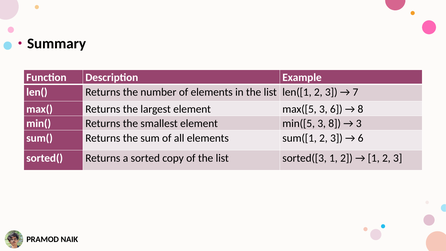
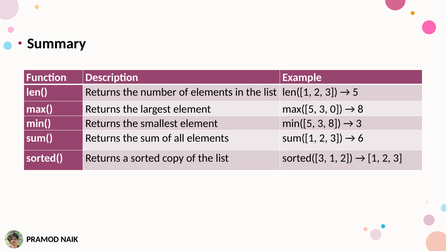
7: 7 -> 5 (355, 92)
3 6: 6 -> 0 (336, 109)
